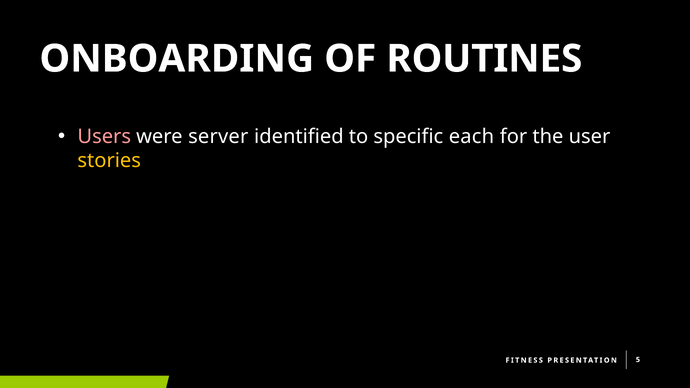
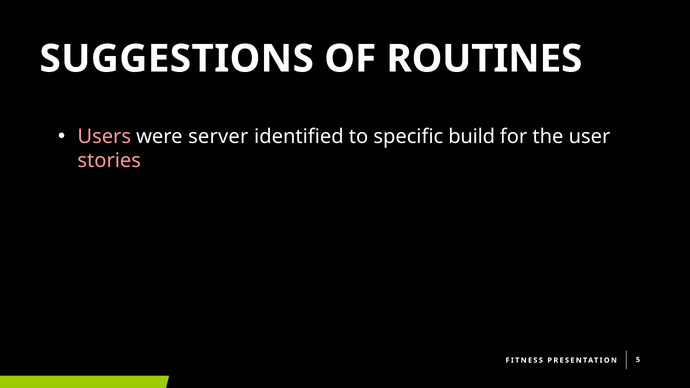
ONBOARDING: ONBOARDING -> SUGGESTIONS (177, 59)
each: each -> build (472, 137)
stories colour: yellow -> pink (109, 161)
